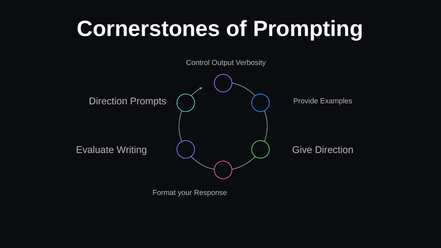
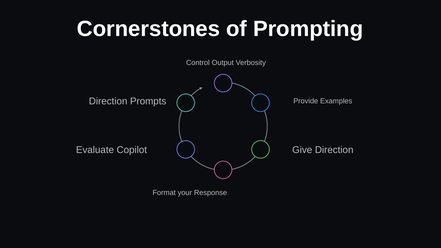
Writing: Writing -> Copilot (132, 150)
